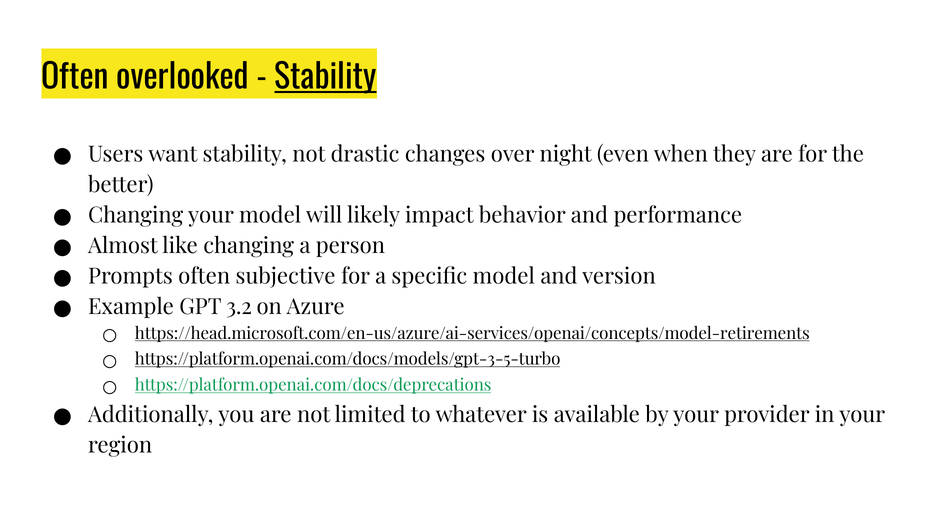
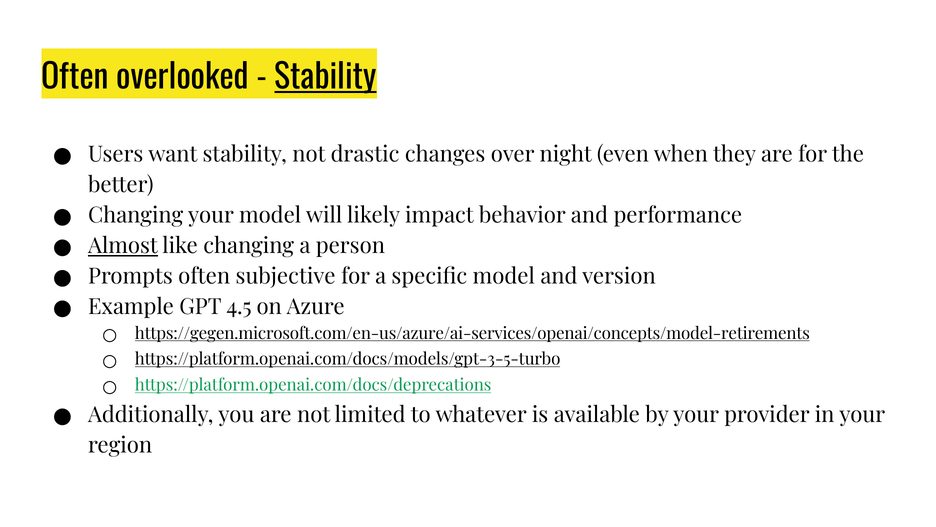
Almost underline: none -> present (123, 246)
3.2: 3.2 -> 4.5 (239, 307)
https://head.microsoft.com/en-us/azure/ai-services/openai/concepts/model-retirements: https://head.microsoft.com/en-us/azure/ai-services/openai/concepts/model-retirements -> https://gegen.microsoft.com/en-us/azure/ai-services/openai/concepts/model-retirements (472, 333)
